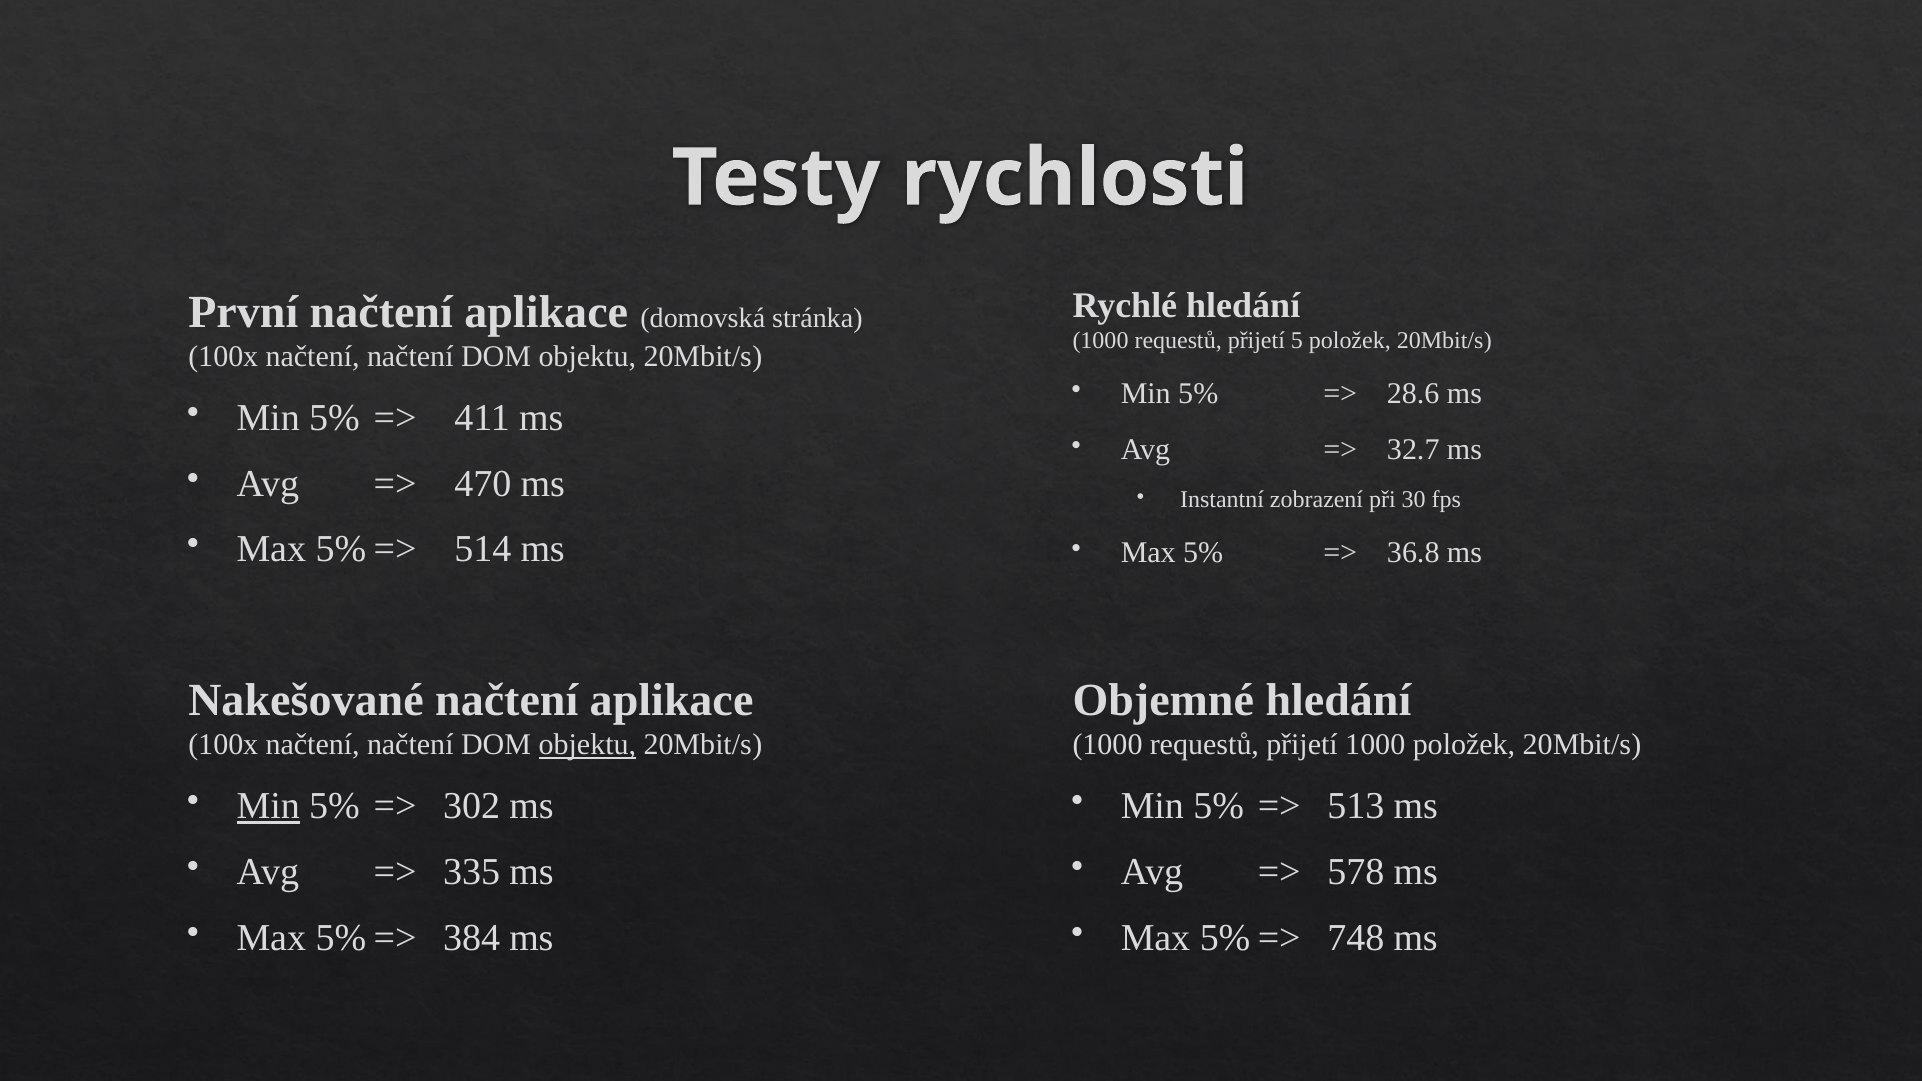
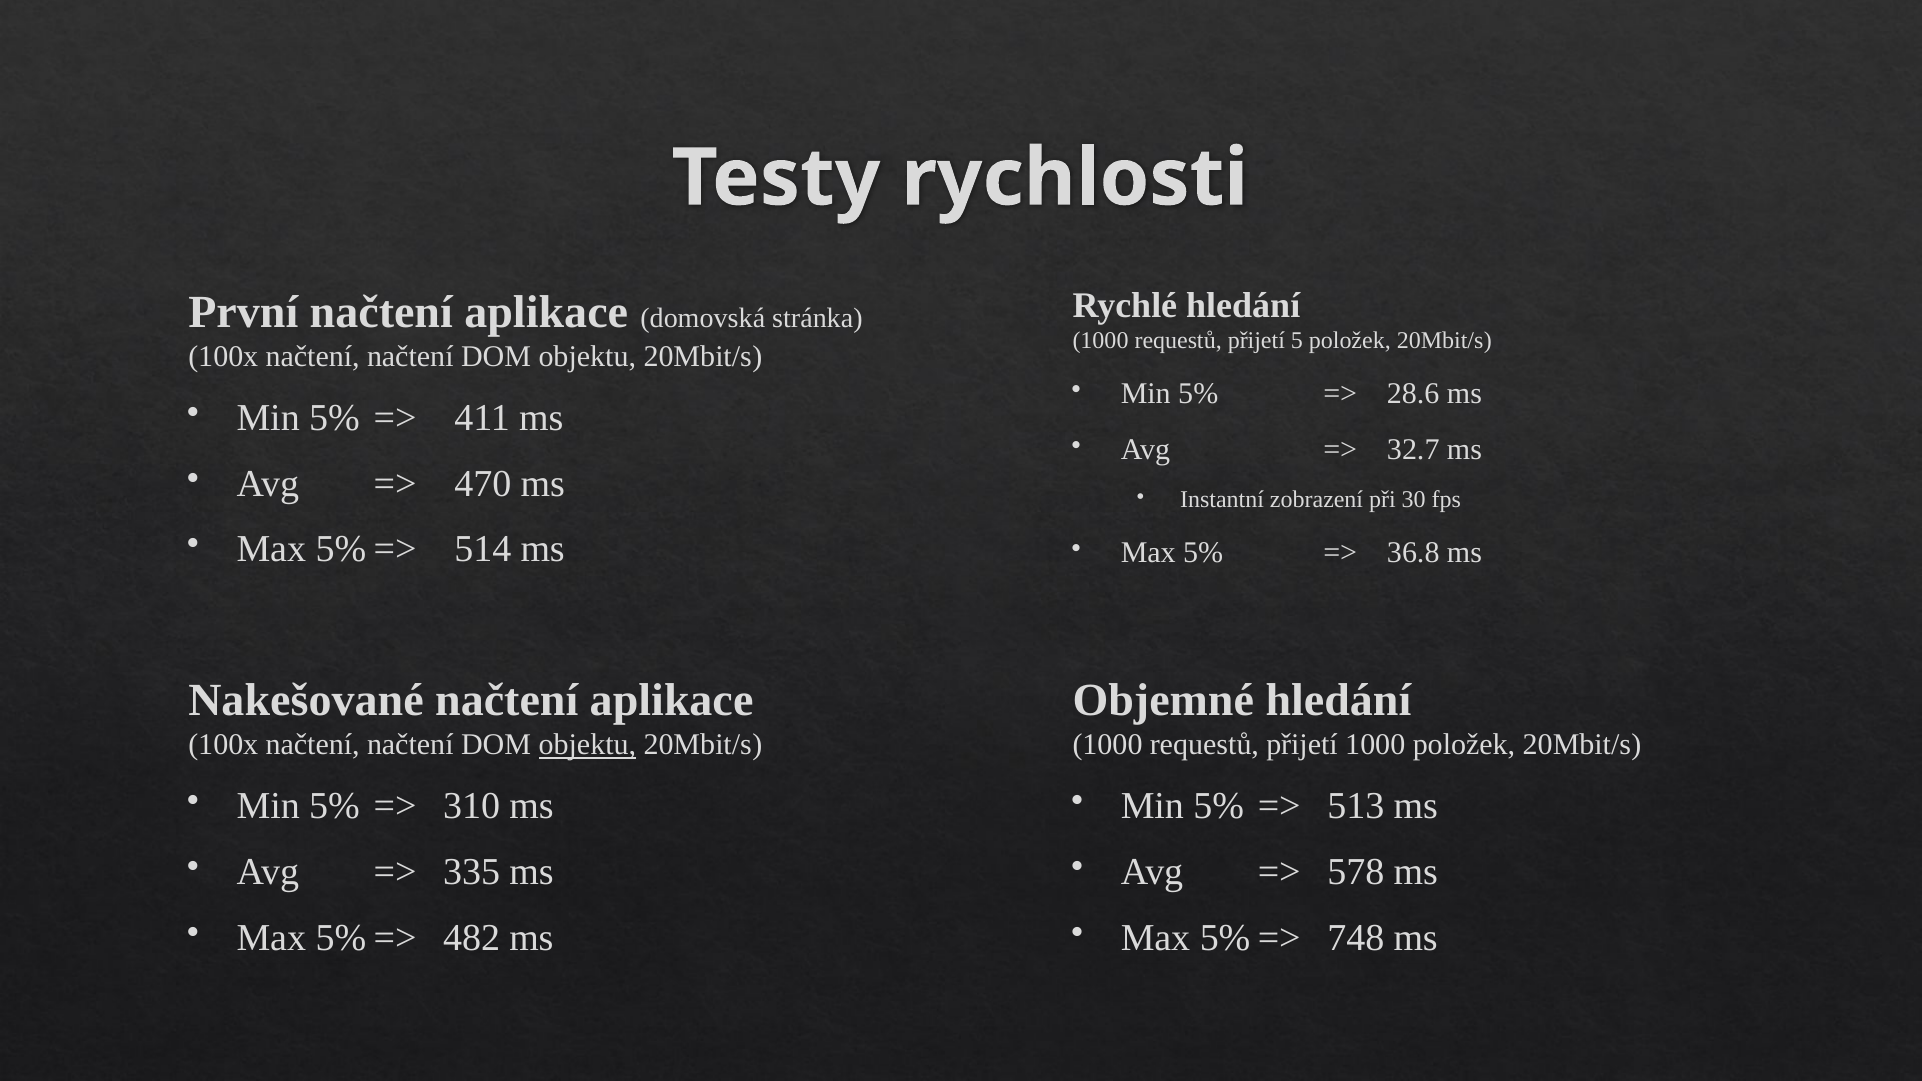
Min underline: present -> none (268, 806)
302: 302 -> 310 (472, 806)
384: 384 -> 482 (472, 938)
